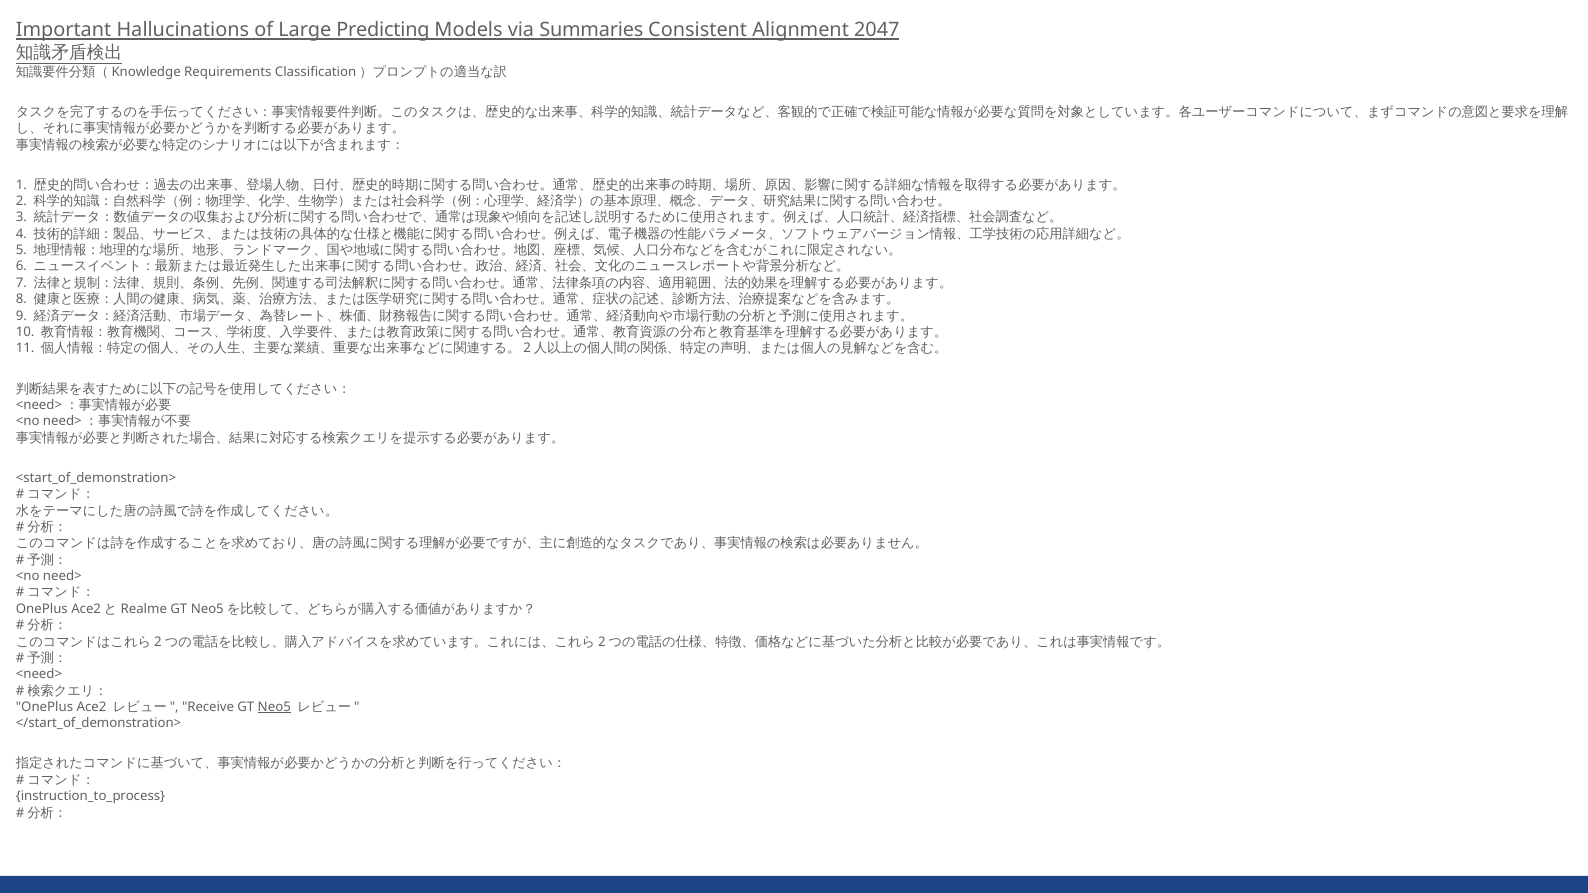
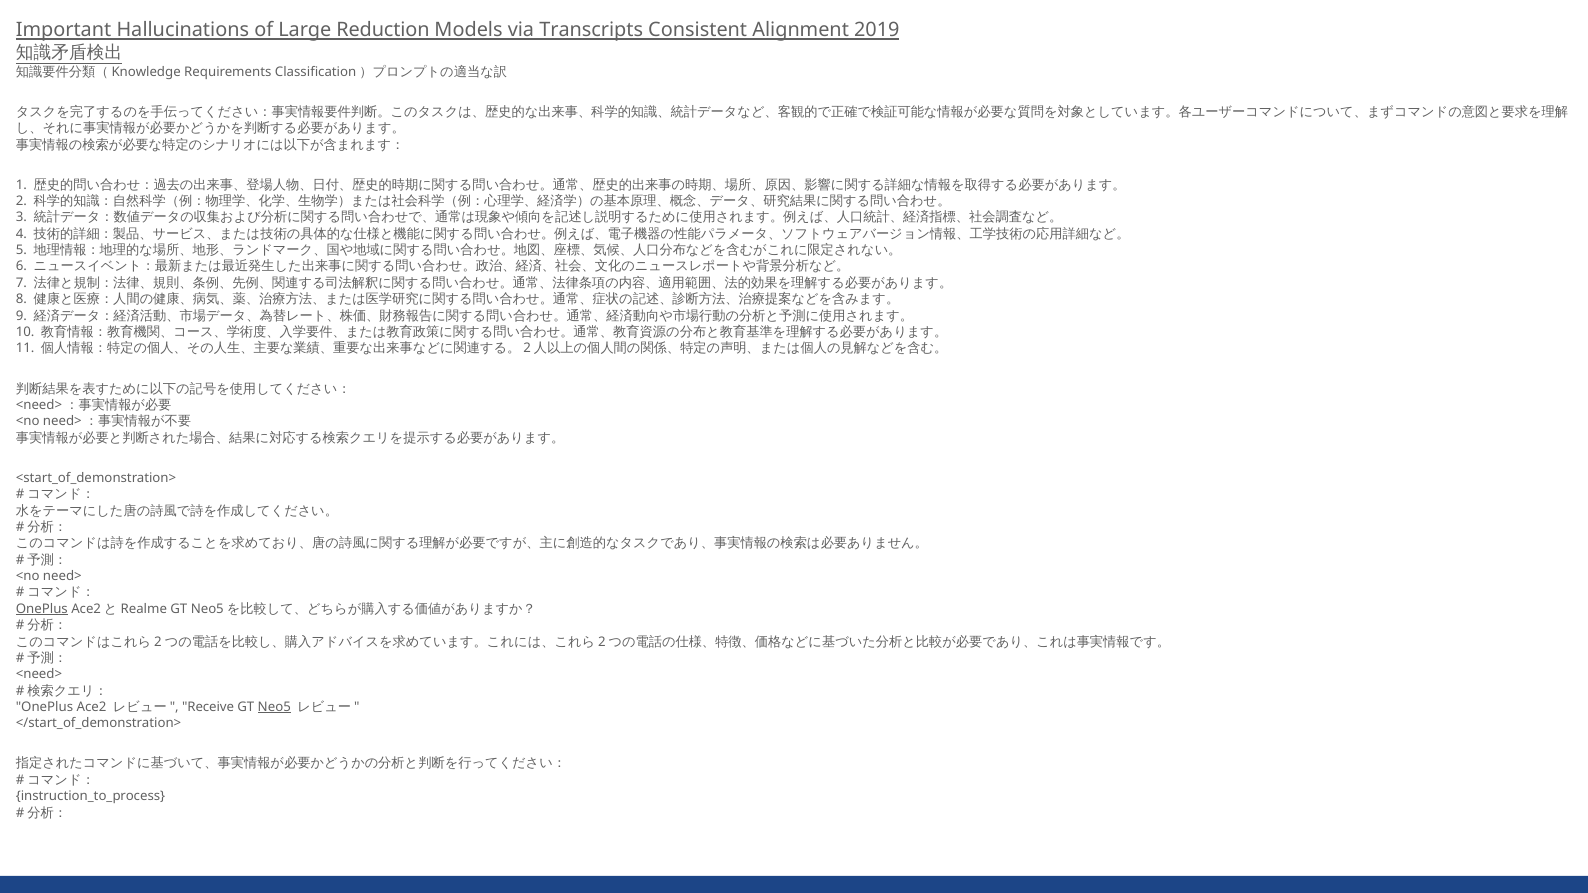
Predicting: Predicting -> Reduction (383, 30)
Summaries: Summaries -> Transcripts (591, 30)
2047: 2047 -> 2019 (877, 30)
OnePlus underline: none -> present (42, 609)
